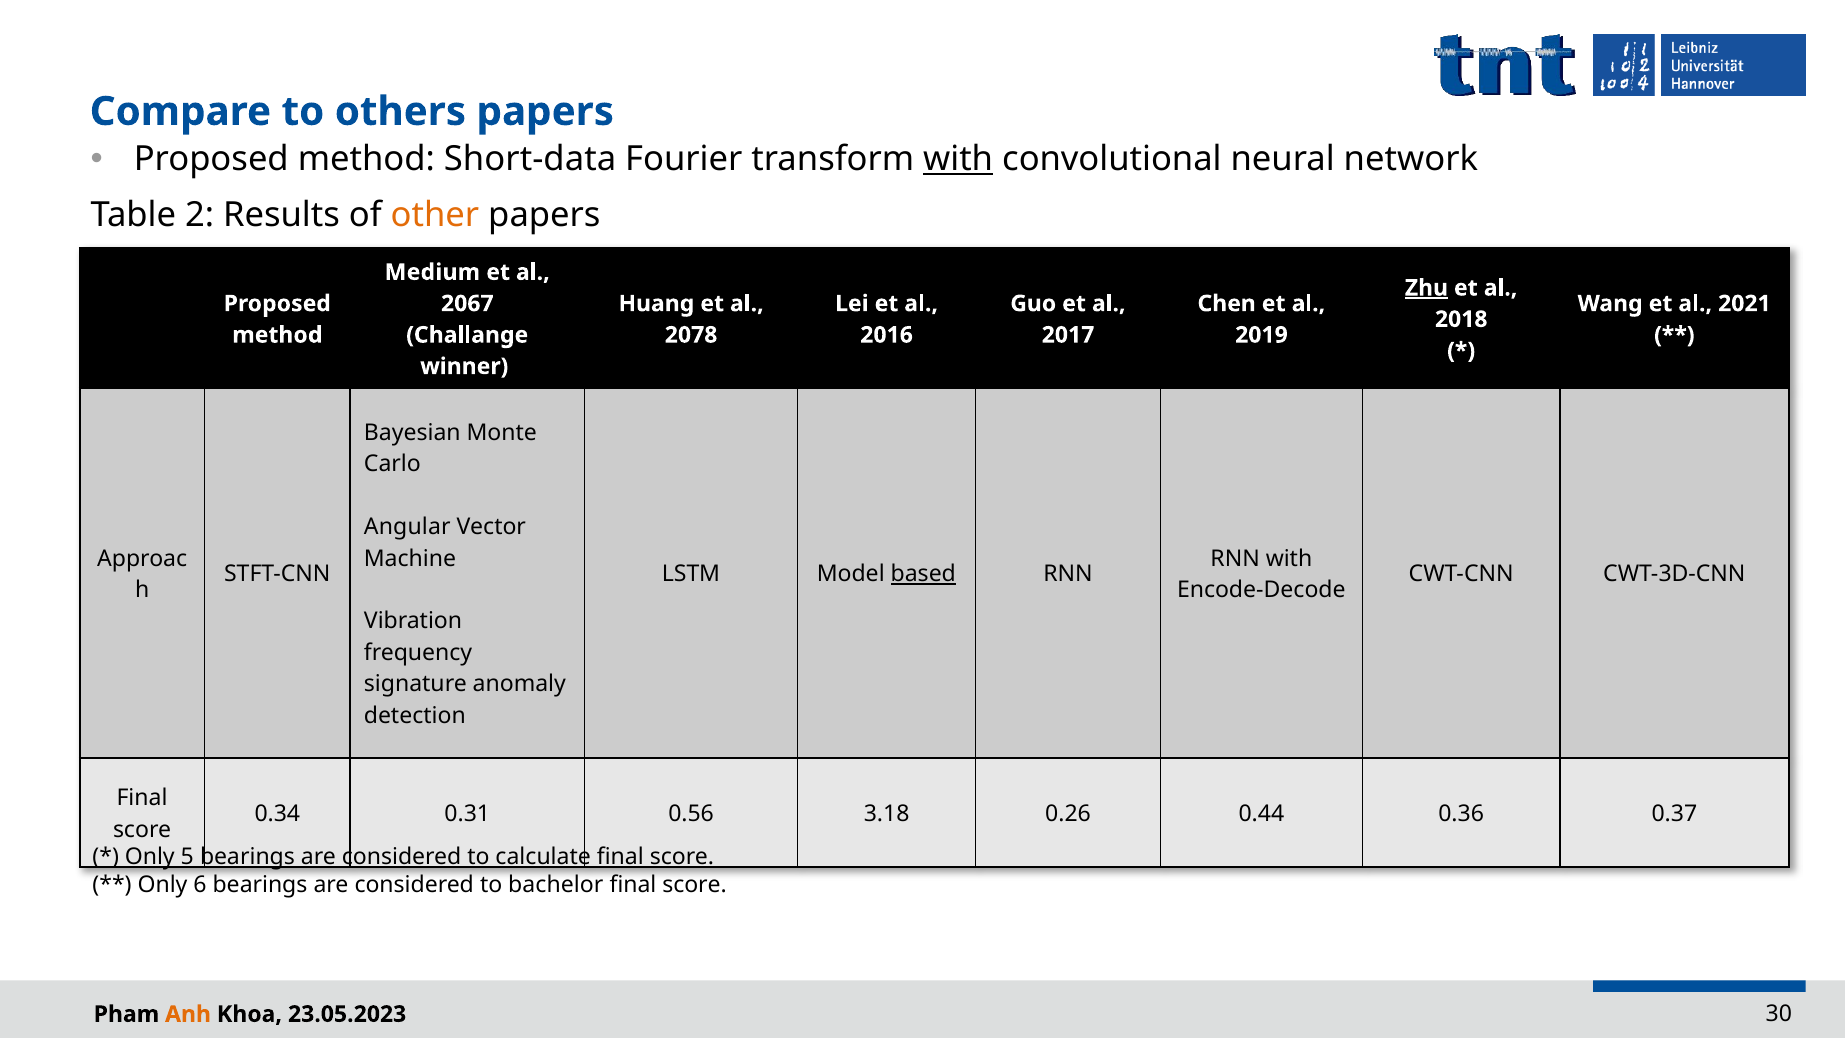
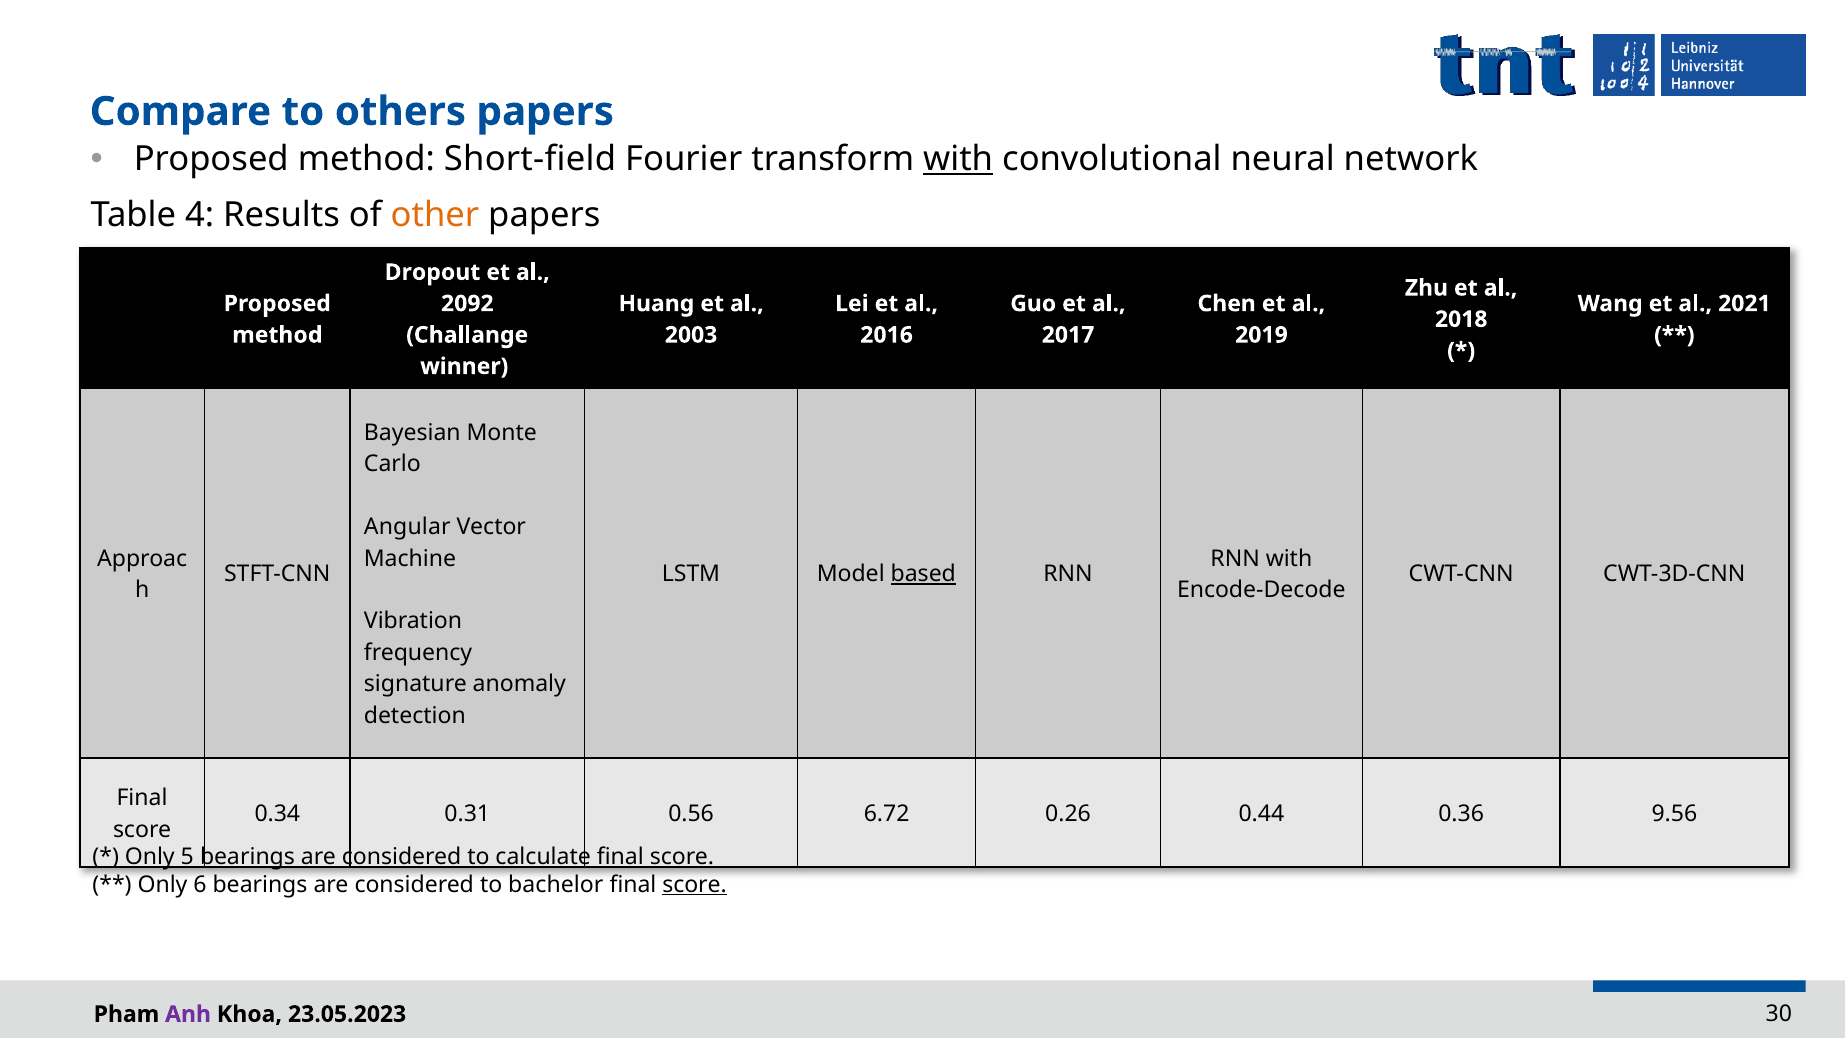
Short-data: Short-data -> Short-field (530, 159)
2: 2 -> 4 (200, 215)
Medium: Medium -> Dropout (432, 272)
Zhu underline: present -> none (1426, 288)
2067: 2067 -> 2092 (467, 304)
2078: 2078 -> 2003 (691, 335)
3.18: 3.18 -> 6.72 (887, 814)
0.37: 0.37 -> 9.56 (1674, 814)
score underline: none -> present (695, 884)
Anh colour: orange -> purple (188, 1014)
